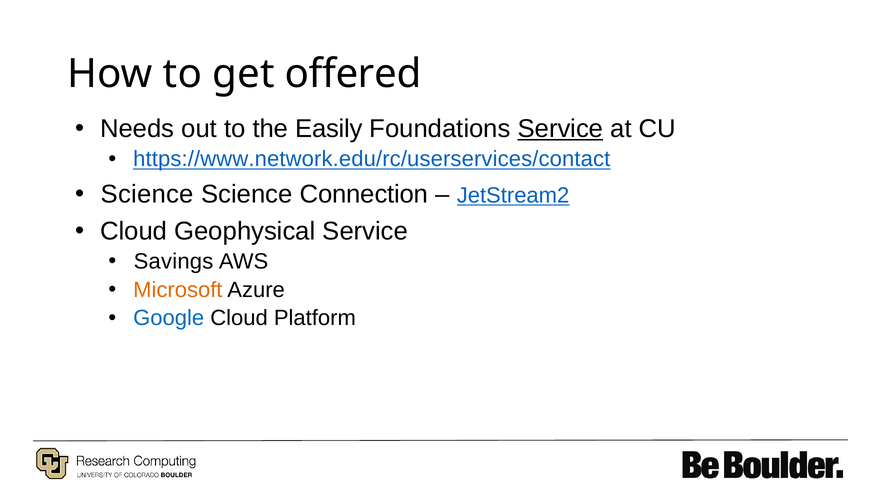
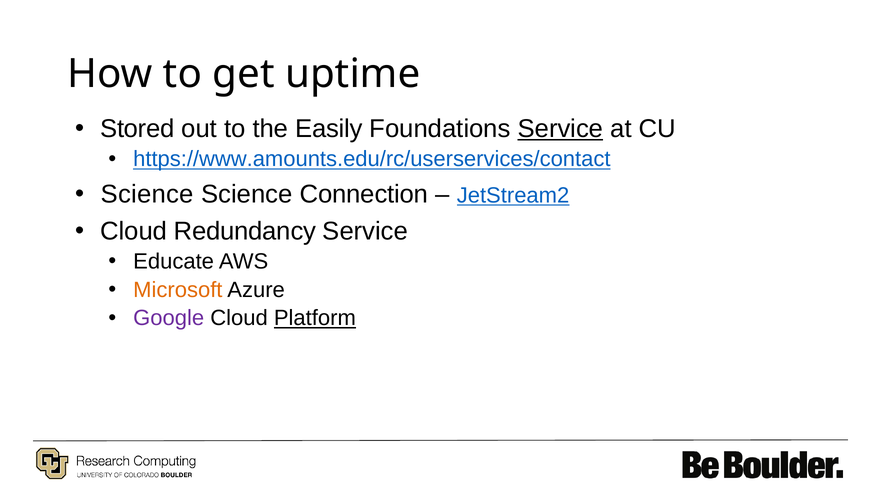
offered: offered -> uptime (353, 74)
Needs: Needs -> Stored (137, 129)
https://www.network.edu/rc/userservices/contact: https://www.network.edu/rc/userservices/contact -> https://www.amounts.edu/rc/userservices/contact (372, 159)
Geophysical: Geophysical -> Redundancy (245, 231)
Savings: Savings -> Educate (174, 261)
Google colour: blue -> purple (169, 318)
Platform underline: none -> present (315, 318)
